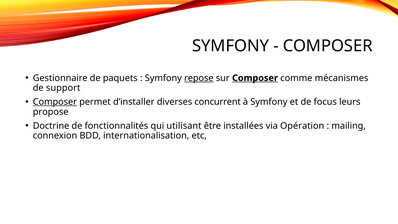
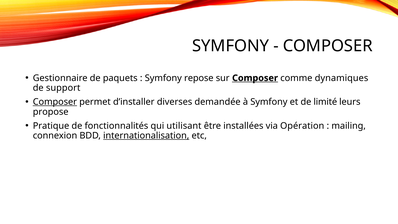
repose underline: present -> none (199, 78)
mécanismes: mécanismes -> dynamiques (342, 78)
concurrent: concurrent -> demandée (218, 102)
focus: focus -> limité (325, 102)
Doctrine: Doctrine -> Pratique (51, 126)
internationalisation underline: none -> present (146, 136)
